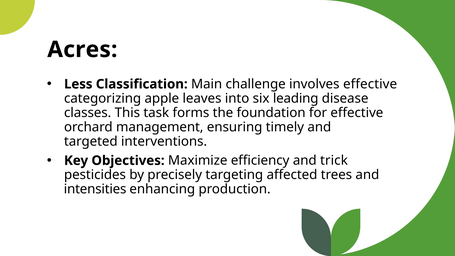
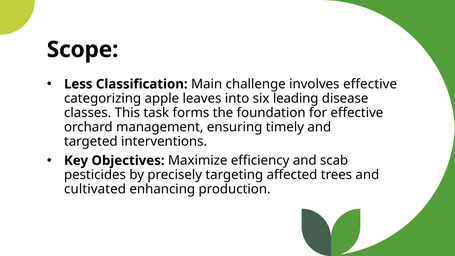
Acres: Acres -> Scope (83, 50)
trick: trick -> scab (334, 161)
intensities: intensities -> cultivated (95, 189)
